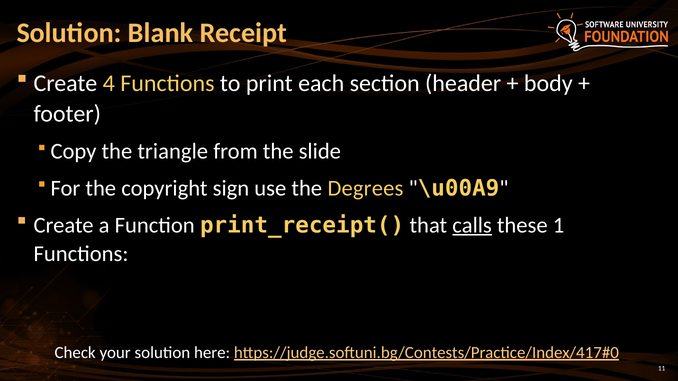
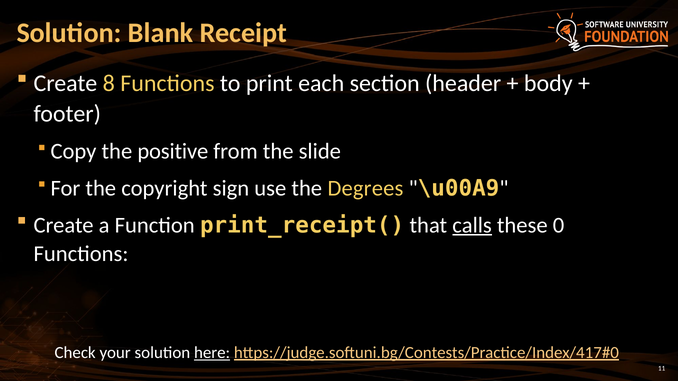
4: 4 -> 8 (109, 84)
triangle: triangle -> positive (173, 151)
1: 1 -> 0 (558, 225)
here underline: none -> present (212, 353)
